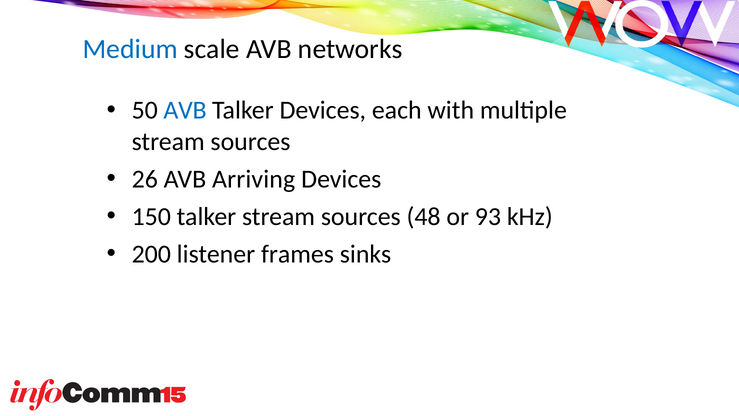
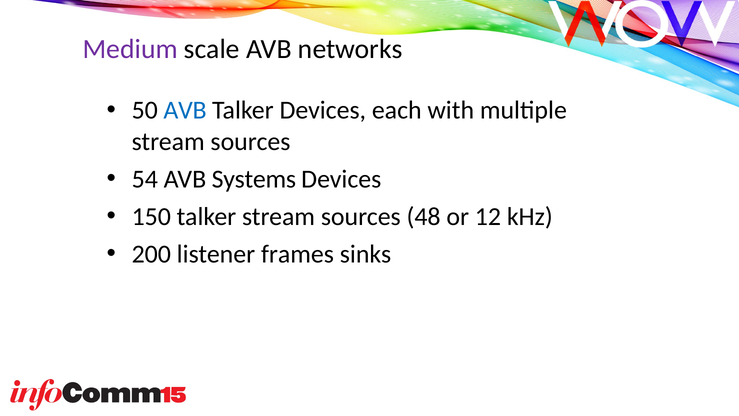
Medium colour: blue -> purple (130, 49)
26: 26 -> 54 (145, 179)
Arriving: Arriving -> Systems (254, 179)
93: 93 -> 12 (488, 216)
